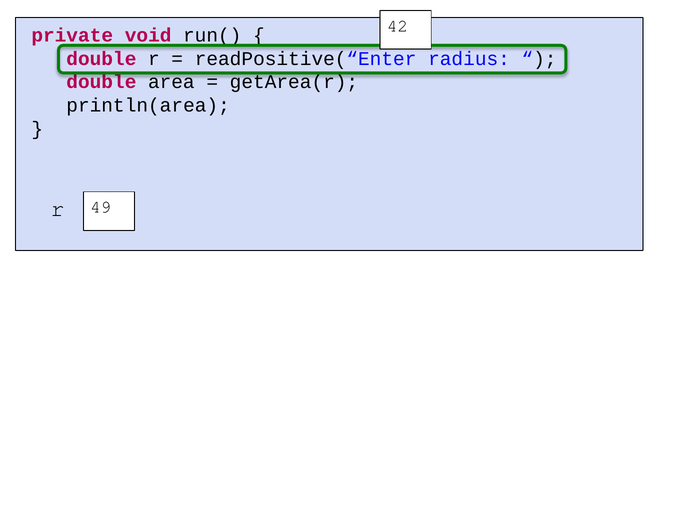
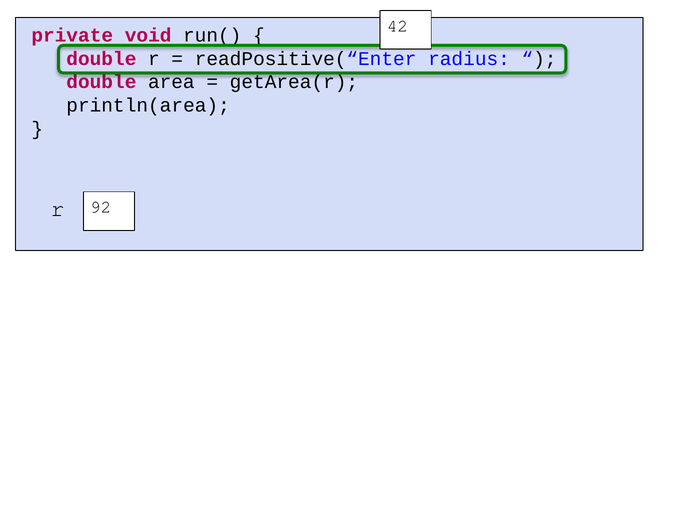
49: 49 -> 92 (101, 207)
